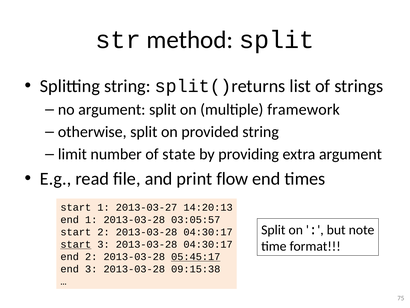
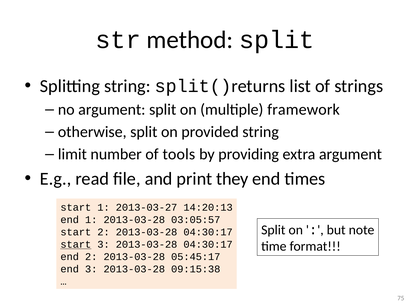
state: state -> tools (179, 154)
flow: flow -> they (232, 178)
05:45:17 underline: present -> none (196, 256)
